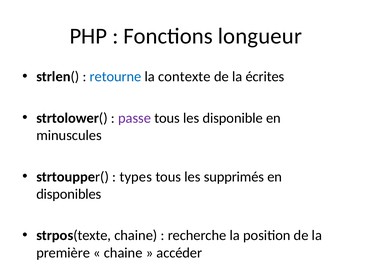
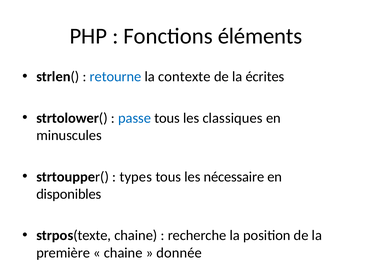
longueur: longueur -> éléments (260, 36)
passe colour: purple -> blue (135, 118)
disponible: disponible -> classiques (233, 118)
supprimés: supprimés -> nécessaire (234, 177)
accéder: accéder -> donnée (179, 253)
